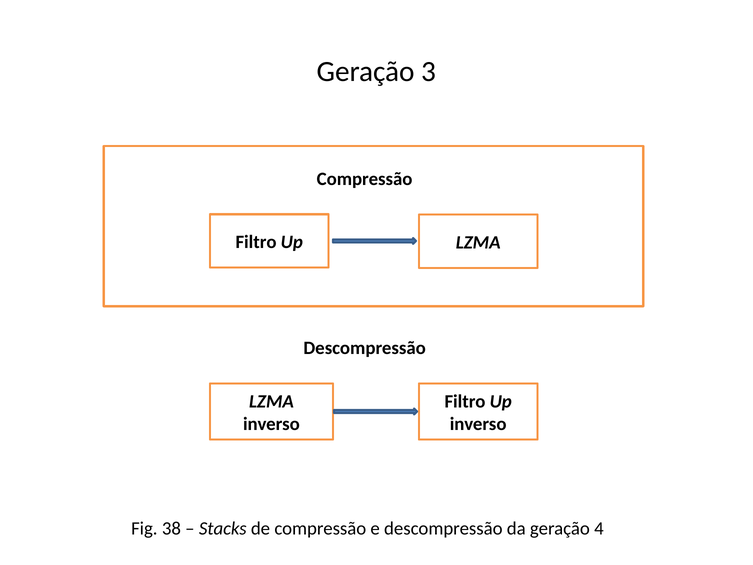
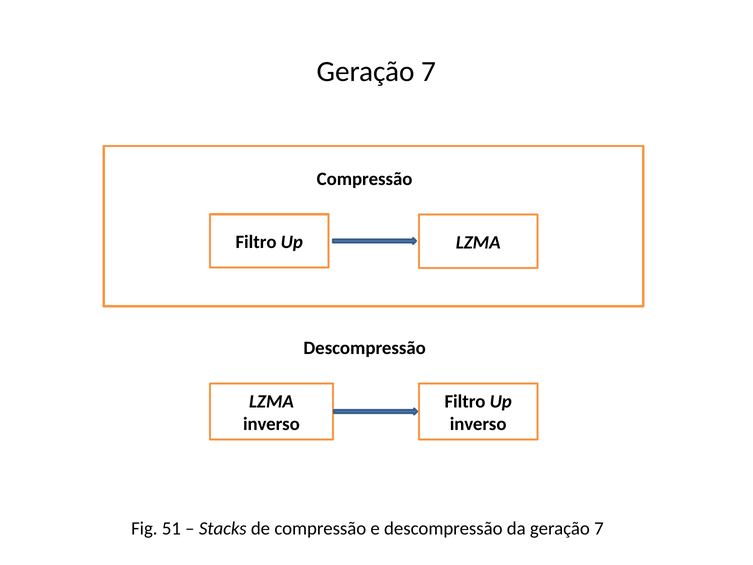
3: 3 -> 7 (429, 72)
38: 38 -> 51 (171, 528)
da geração 4: 4 -> 7 (599, 528)
